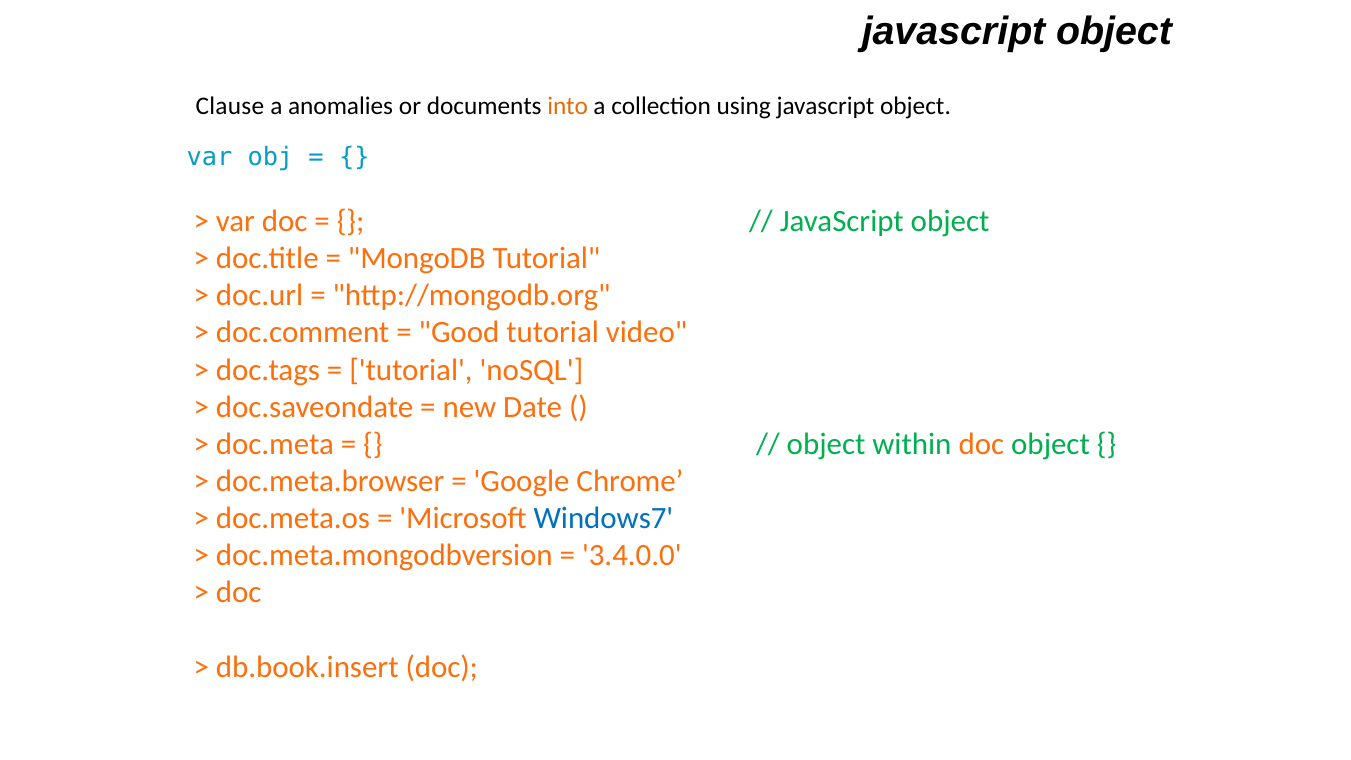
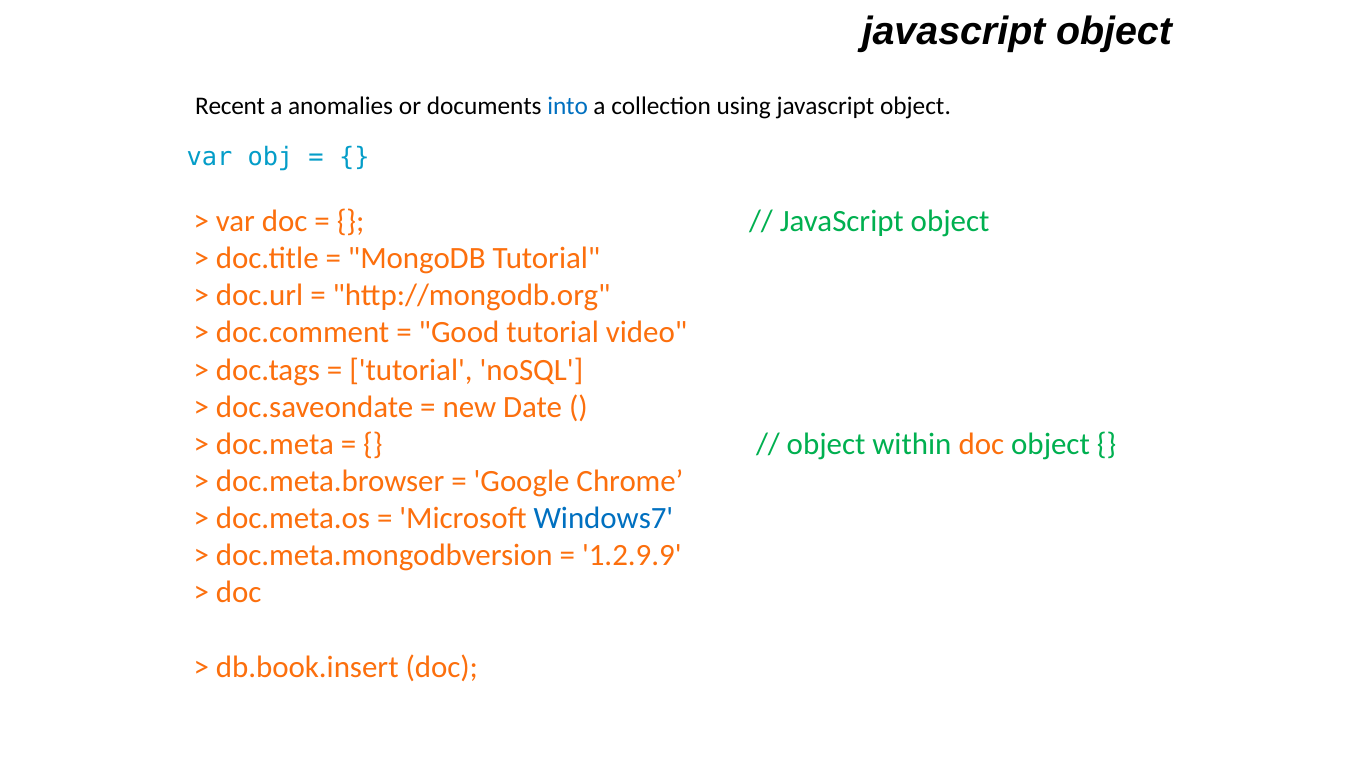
Clause: Clause -> Recent (230, 106)
into colour: orange -> blue (568, 106)
3.4.0.0: 3.4.0.0 -> 1.2.9.9 (632, 556)
